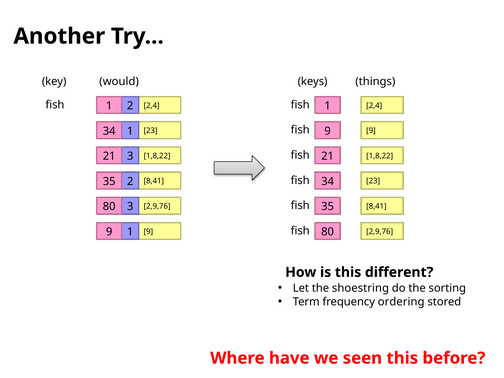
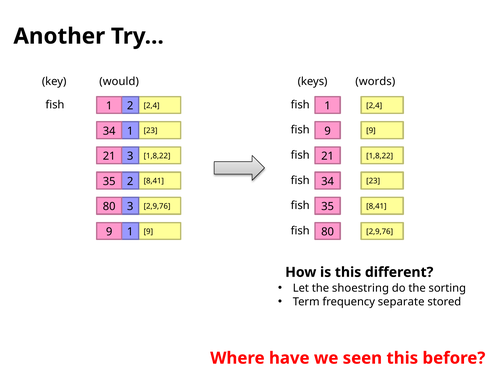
things: things -> words (375, 81)
ordering: ordering -> separate (401, 302)
